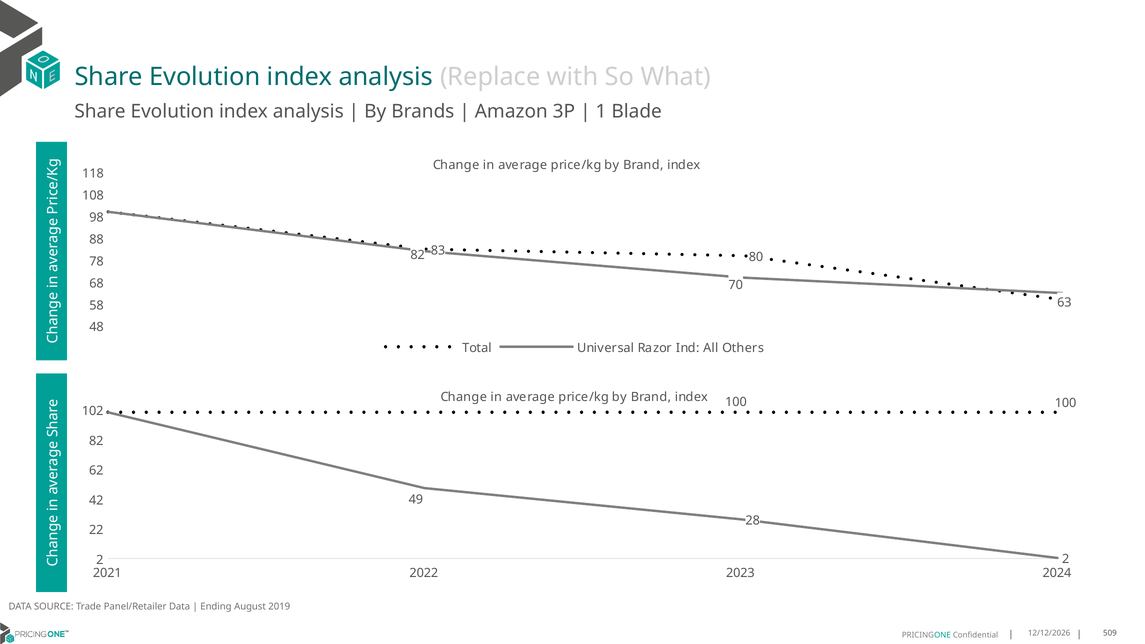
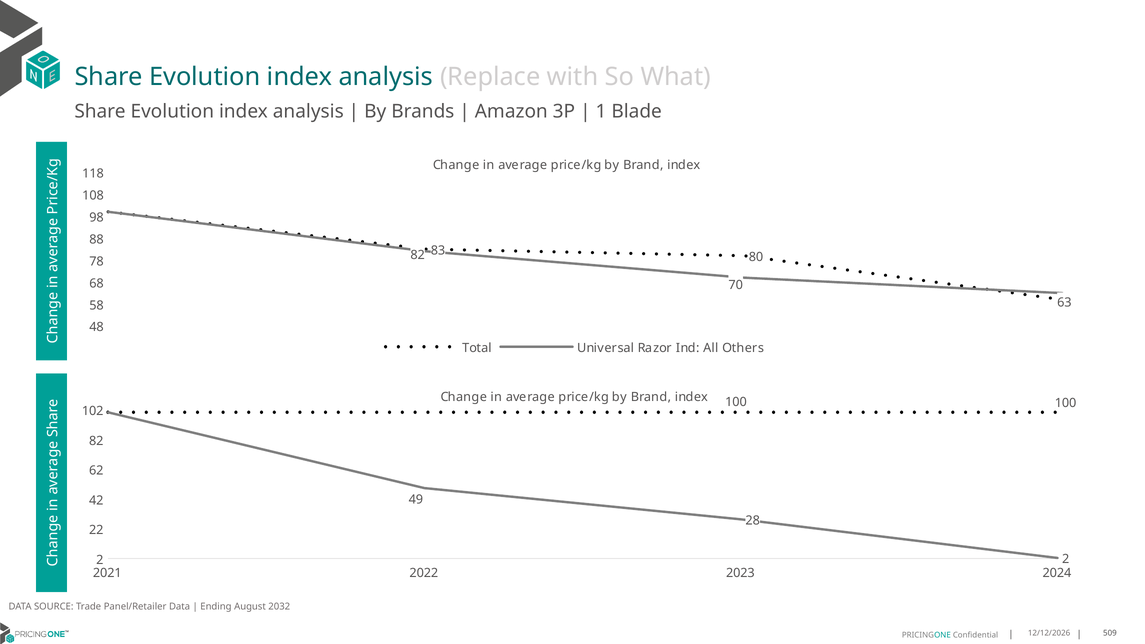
2019: 2019 -> 2032 (279, 607)
